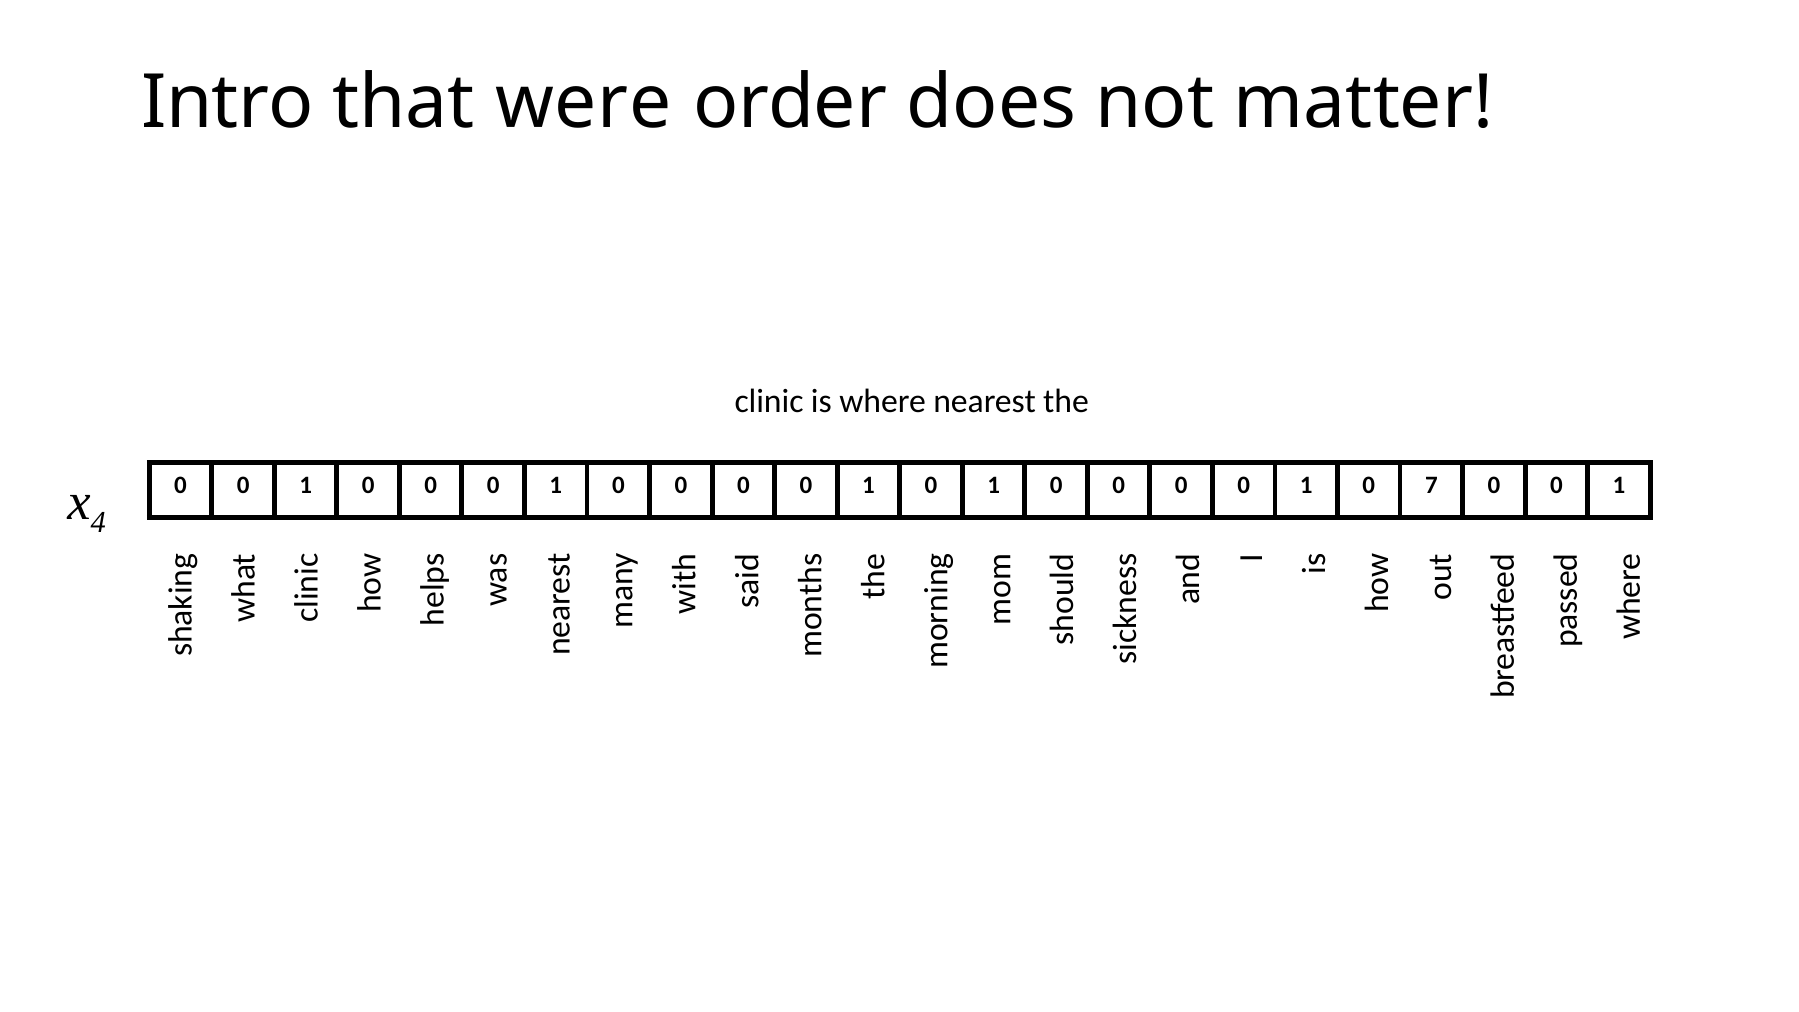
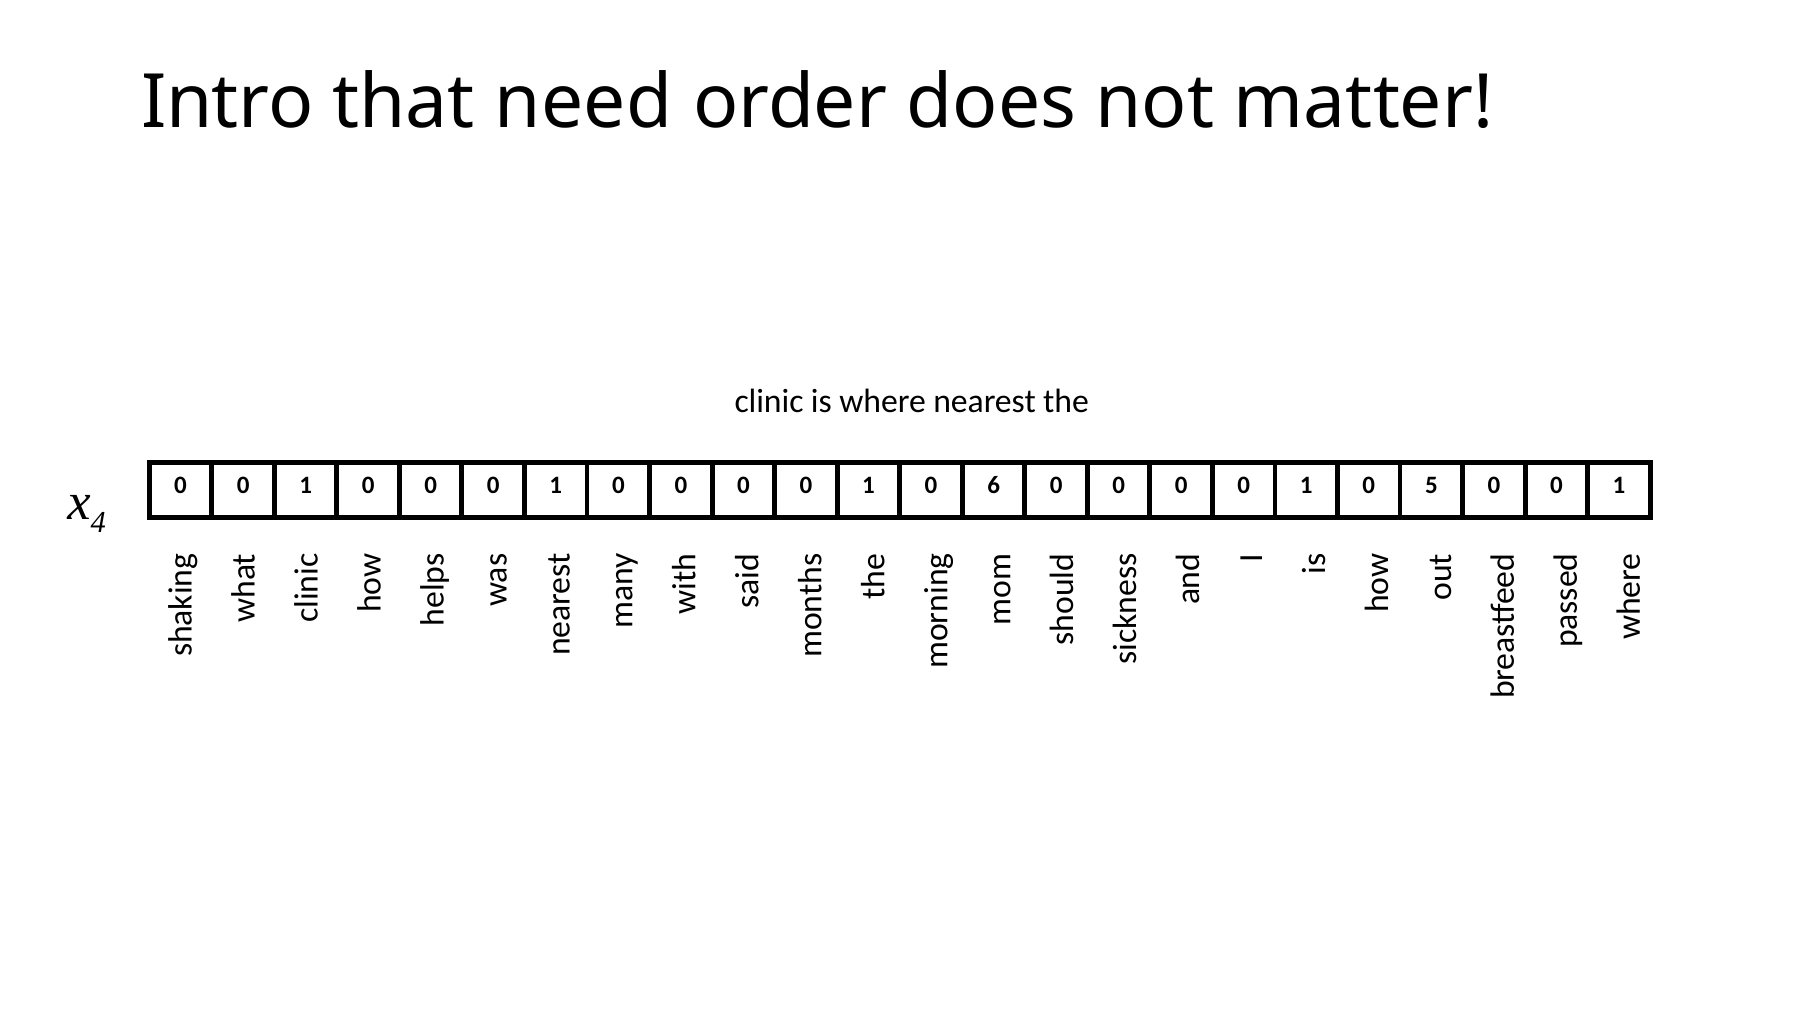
were: were -> need (584, 103)
1 0 1: 1 -> 6 (994, 485)
7: 7 -> 5 (1431, 485)
